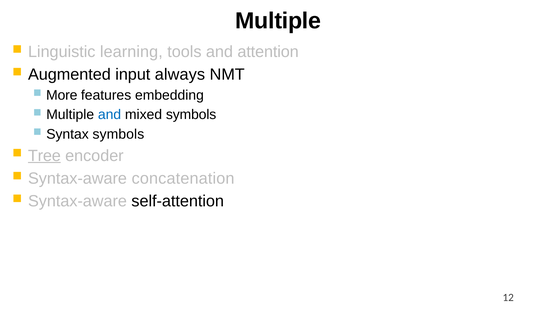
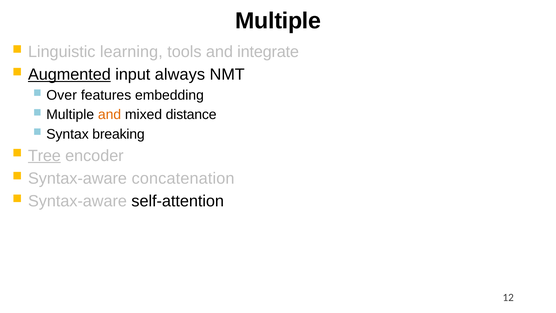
attention: attention -> integrate (268, 52)
Augmented underline: none -> present (69, 74)
More: More -> Over (62, 95)
and colour: blue -> orange (110, 115)
mixed symbols: symbols -> distance (191, 115)
Syntax symbols: symbols -> breaking (119, 134)
